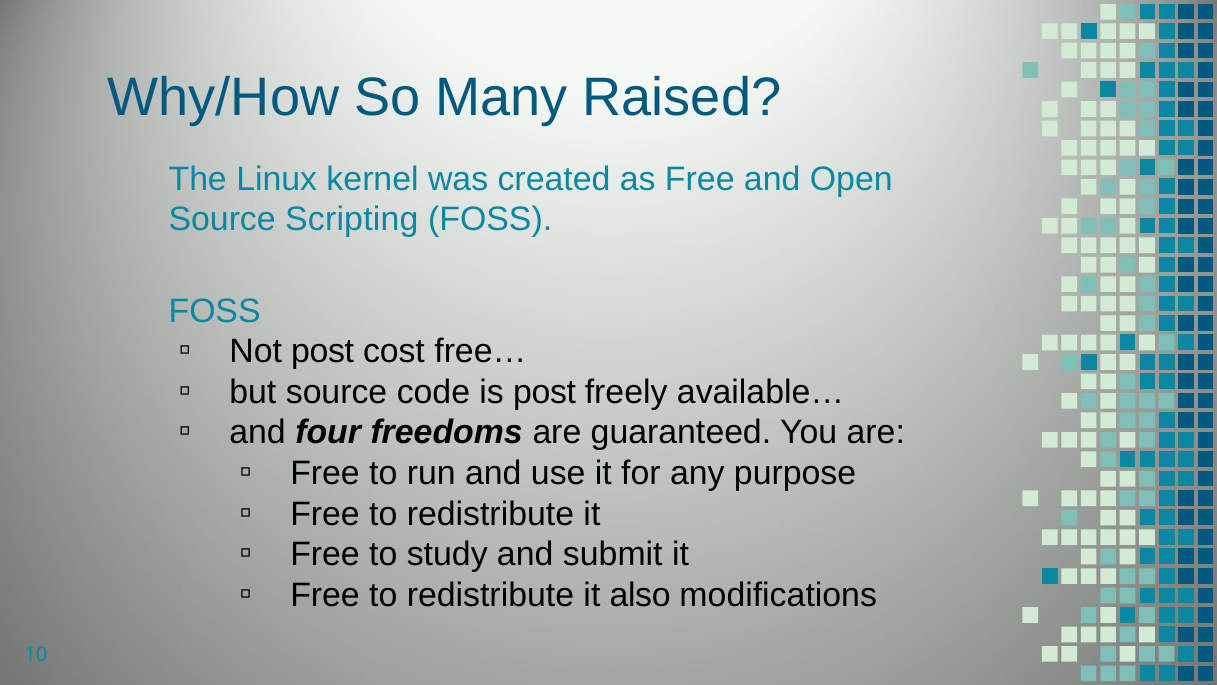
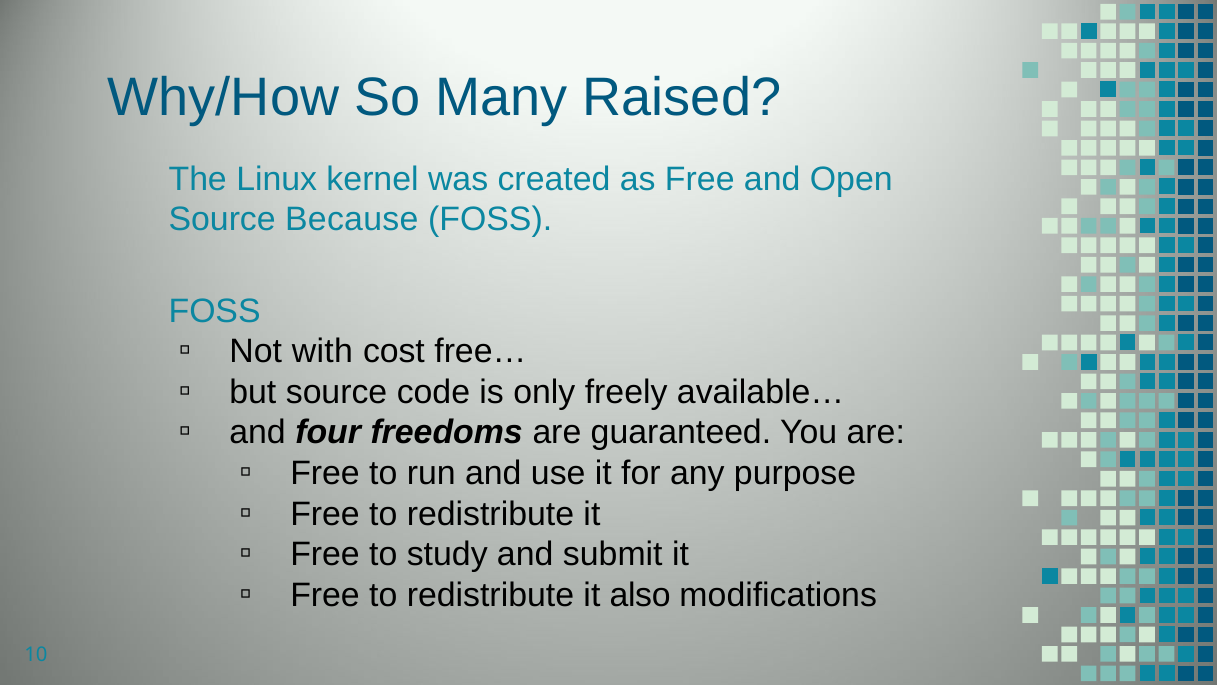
Scripting: Scripting -> Because (352, 219)
Not post: post -> with (322, 351)
is post: post -> only (544, 392)
